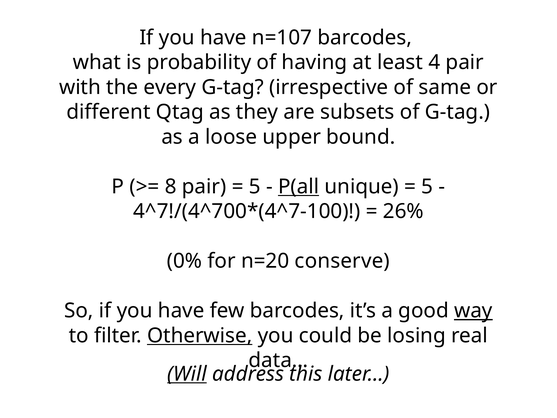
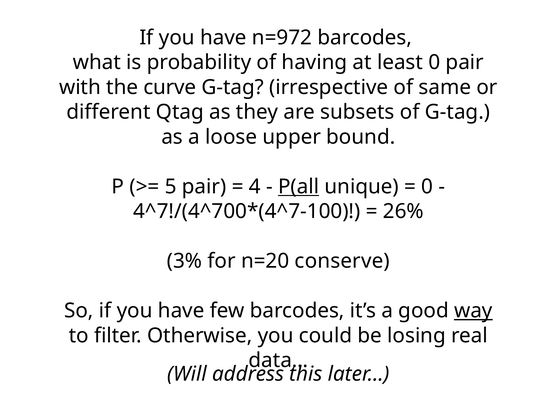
n=107: n=107 -> n=972 (282, 38)
least 4: 4 -> 0 (434, 62)
every: every -> curve (170, 87)
8: 8 -> 5 (171, 187)
5: 5 -> 4 (255, 187)
5: 5 -> 0 (427, 187)
0%: 0% -> 3% (184, 261)
Otherwise underline: present -> none (200, 335)
Will underline: present -> none (187, 374)
